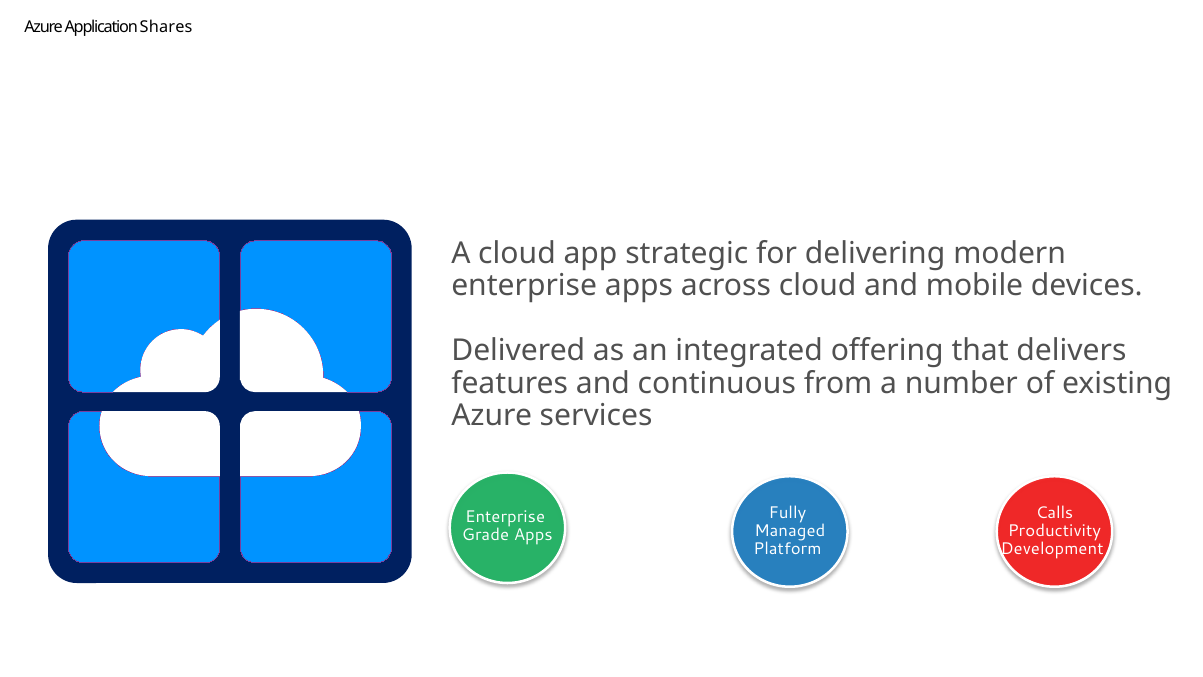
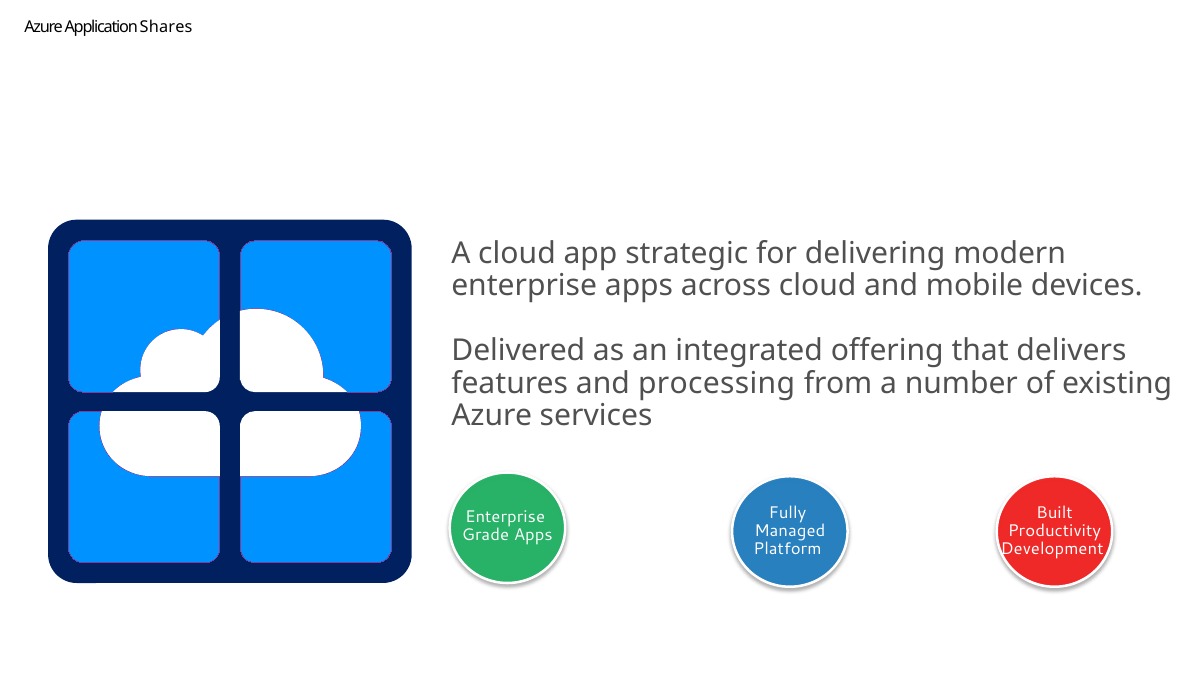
continuous: continuous -> processing (717, 383)
Calls: Calls -> Built (1054, 513)
